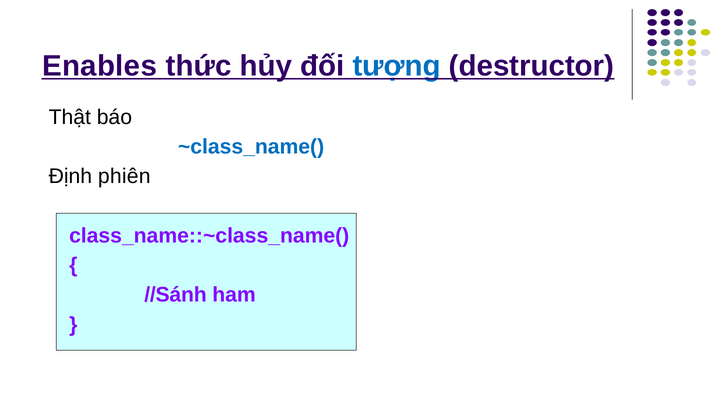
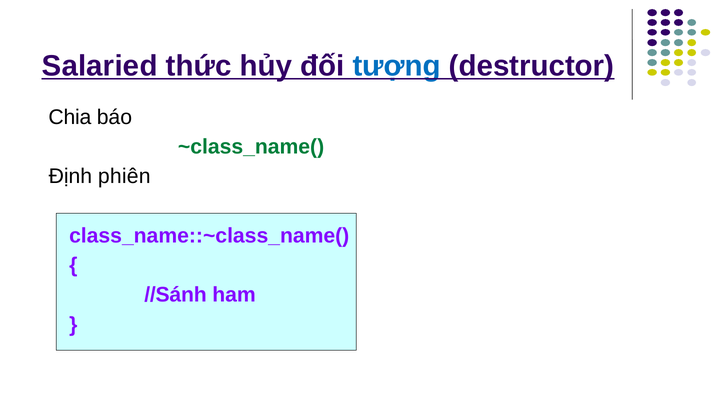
Enables: Enables -> Salaried (100, 66)
Thật: Thật -> Chia (70, 117)
~class_name( colour: blue -> green (251, 147)
